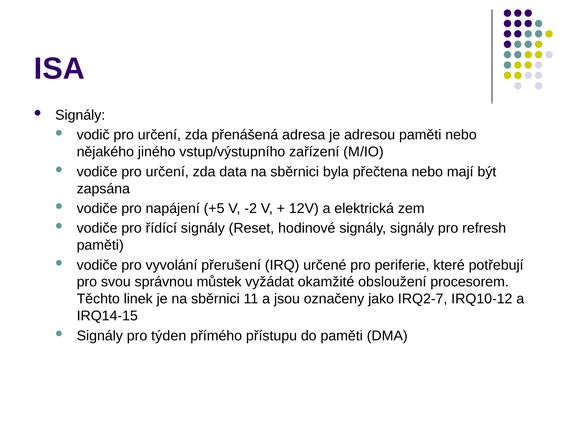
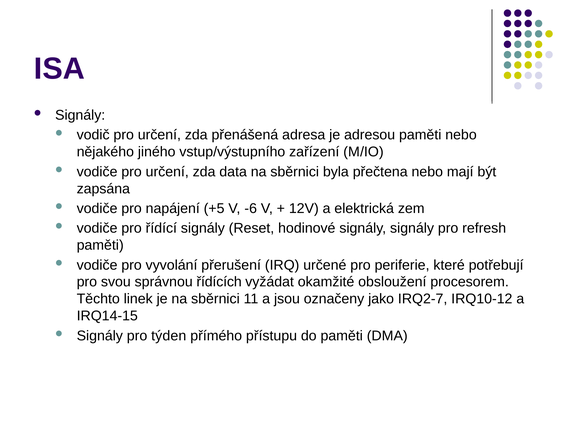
-2: -2 -> -6 (251, 208)
můstek: můstek -> řídících (219, 282)
